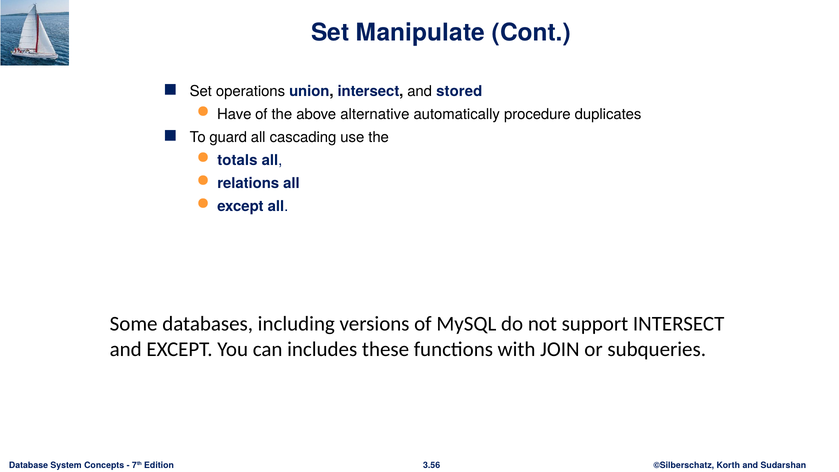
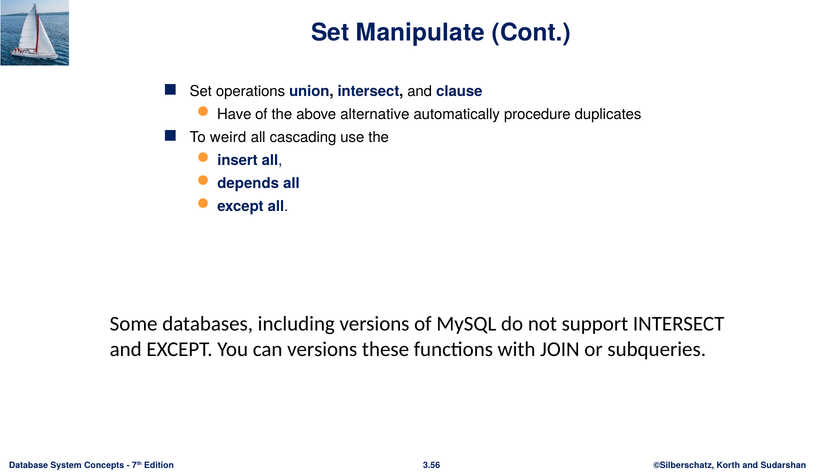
stored: stored -> clause (459, 91)
guard: guard -> weird (228, 137)
totals: totals -> insert (237, 160)
relations: relations -> depends (248, 183)
can includes: includes -> versions (322, 349)
